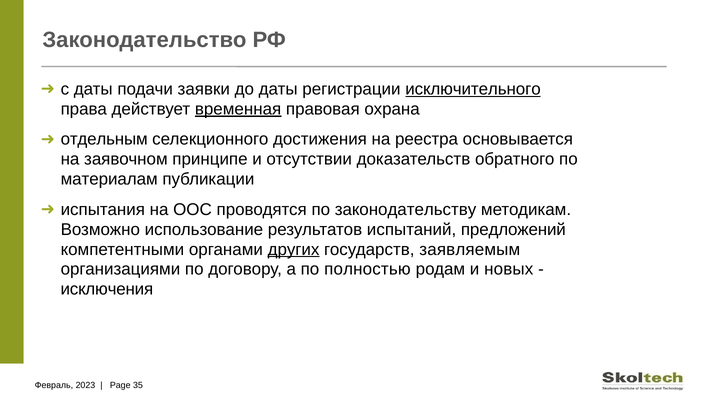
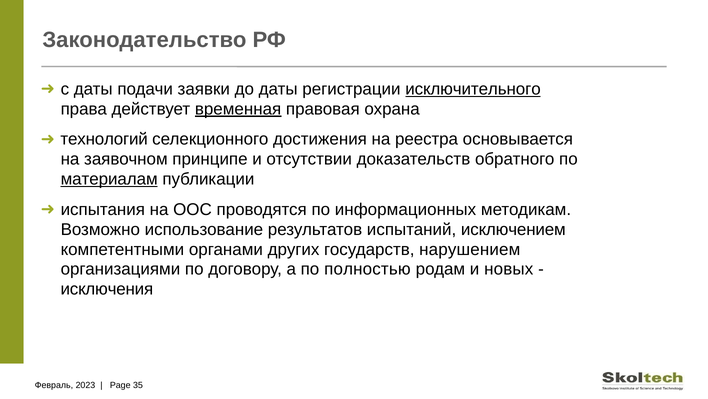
отдельным: отдельным -> технологий (104, 139)
материалам underline: none -> present (109, 179)
законодательству: законодательству -> информационных (405, 209)
предложений: предложений -> исключением (513, 229)
других underline: present -> none (294, 249)
заявляемым: заявляемым -> нарушением (470, 249)
